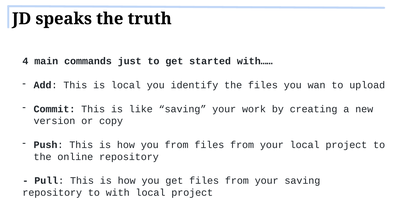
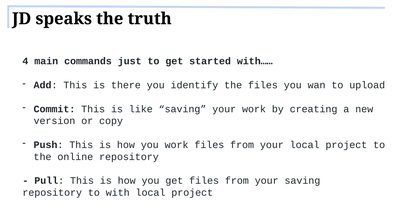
is local: local -> there (126, 85)
you from: from -> work (177, 144)
